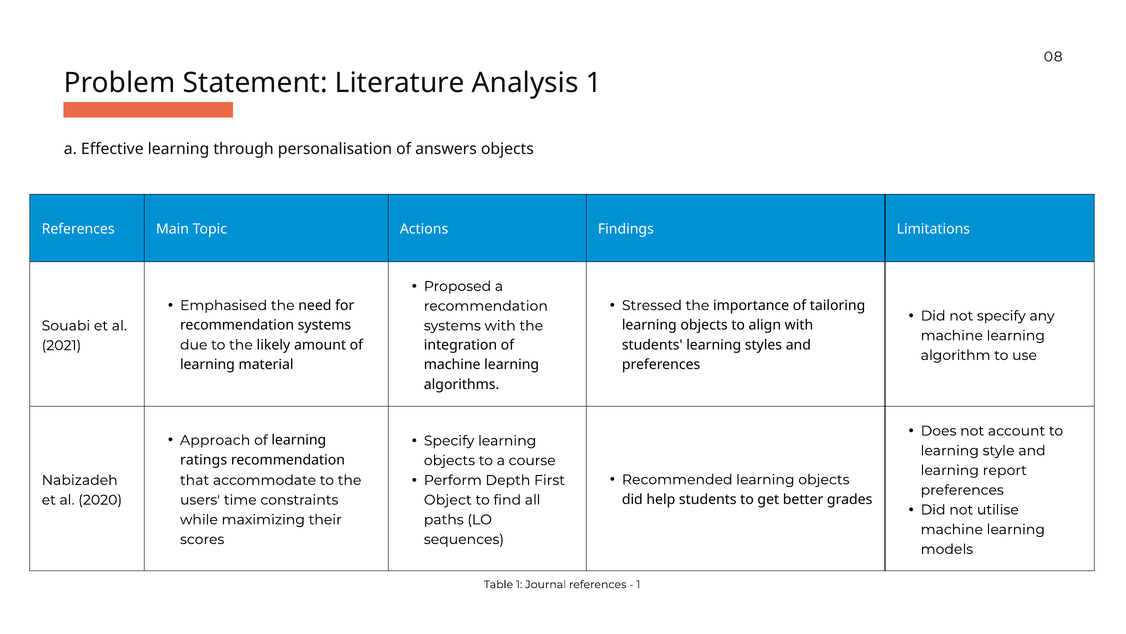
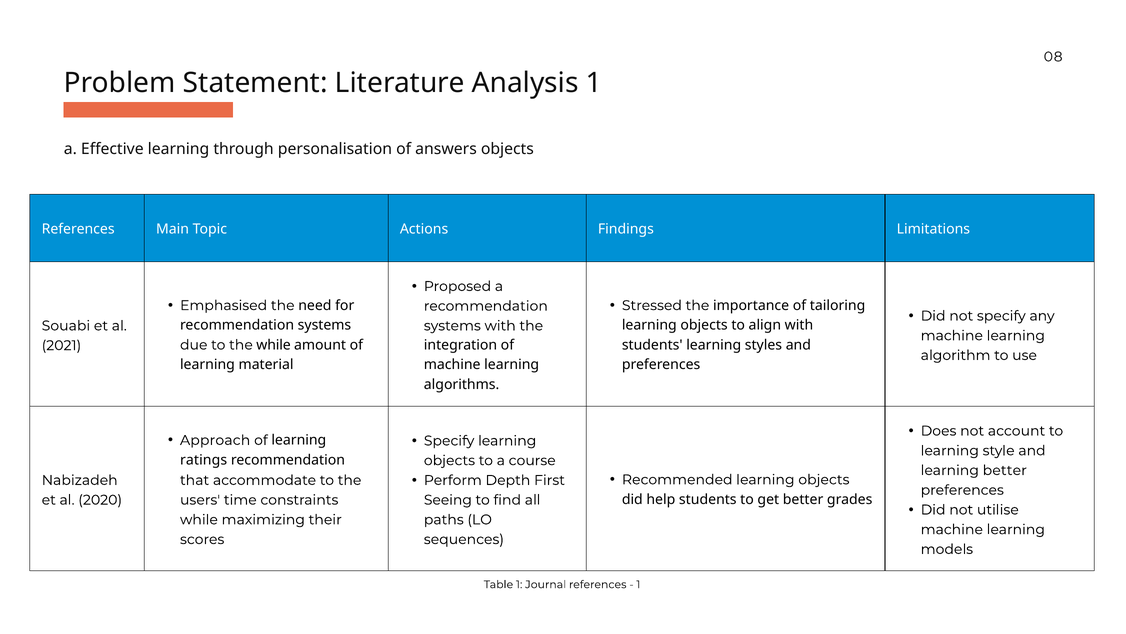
the likely: likely -> while (274, 345)
learning report: report -> better (1005, 470)
Object: Object -> Seeing (448, 499)
